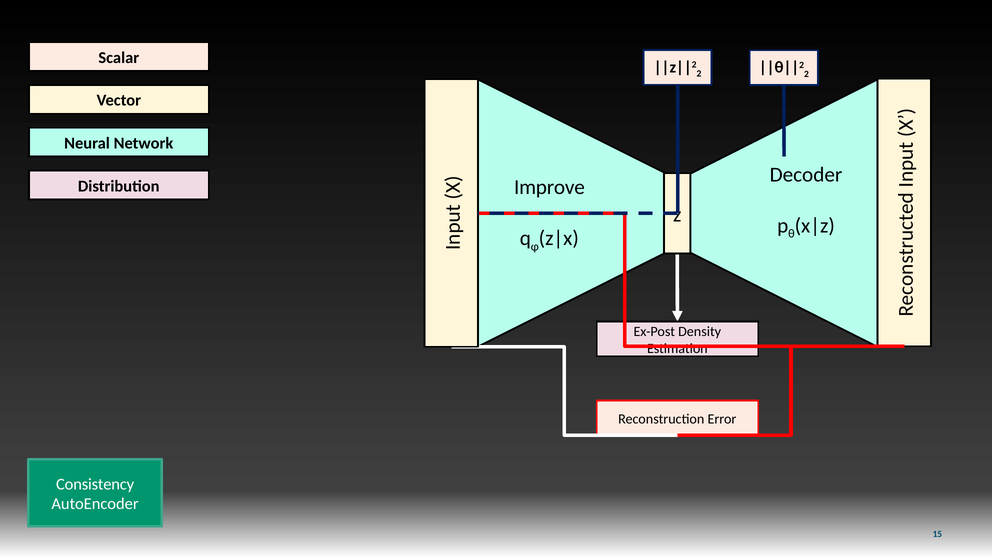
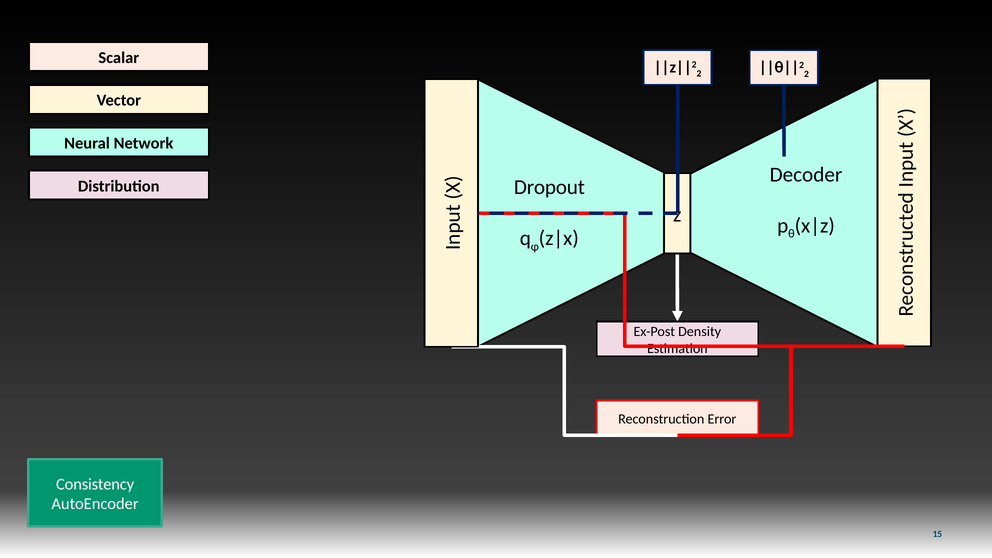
Improve: Improve -> Dropout (549, 187)
